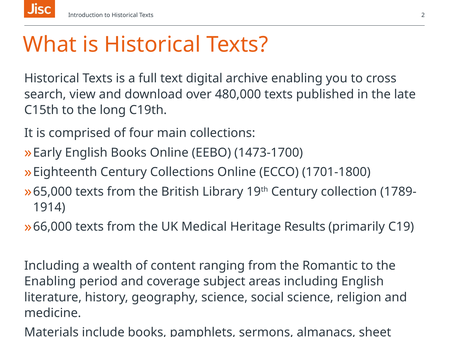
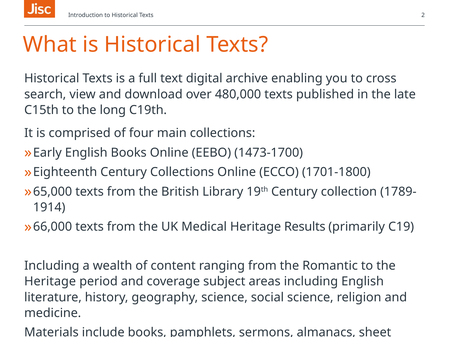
Enabling: Enabling -> Heritage (50, 281)
